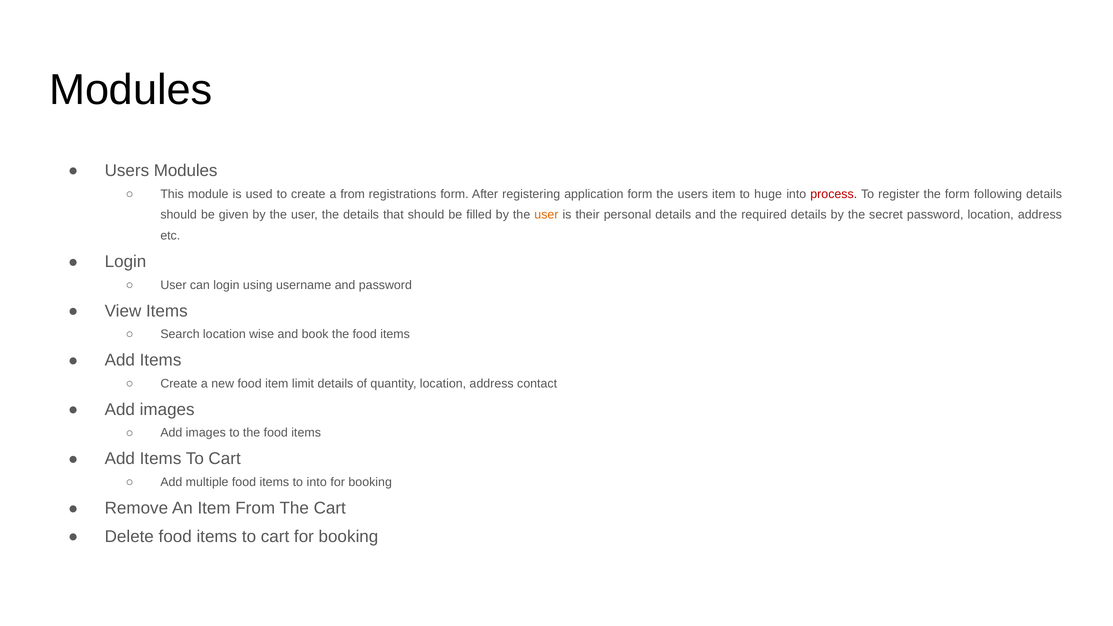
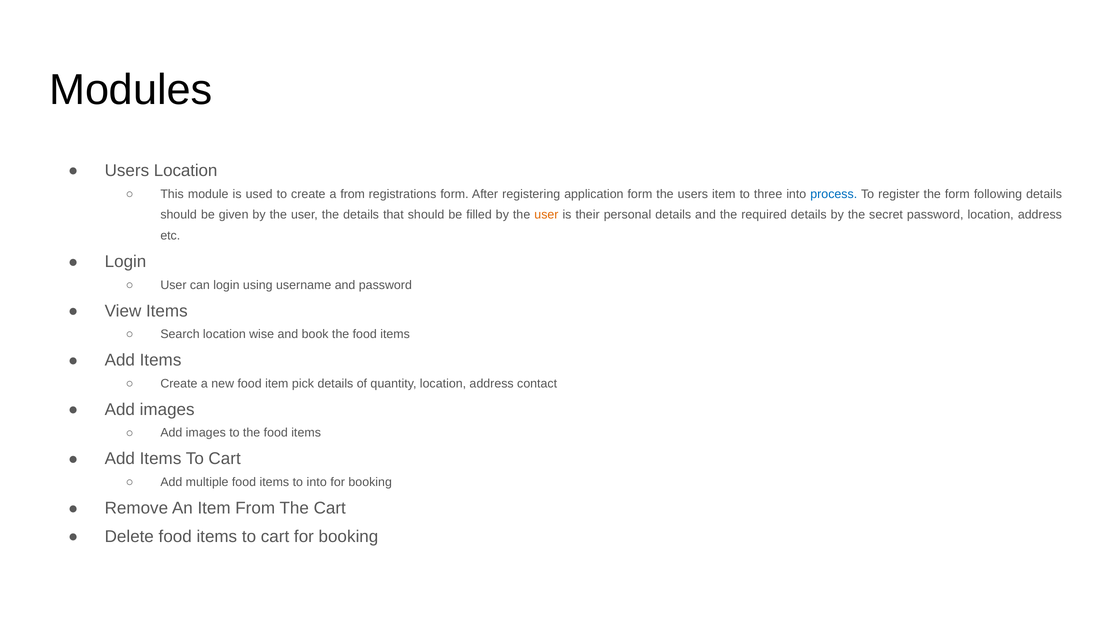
Users Modules: Modules -> Location (186, 171)
huge: huge -> three (768, 194)
process colour: red -> blue (834, 194)
limit: limit -> pick (303, 384)
